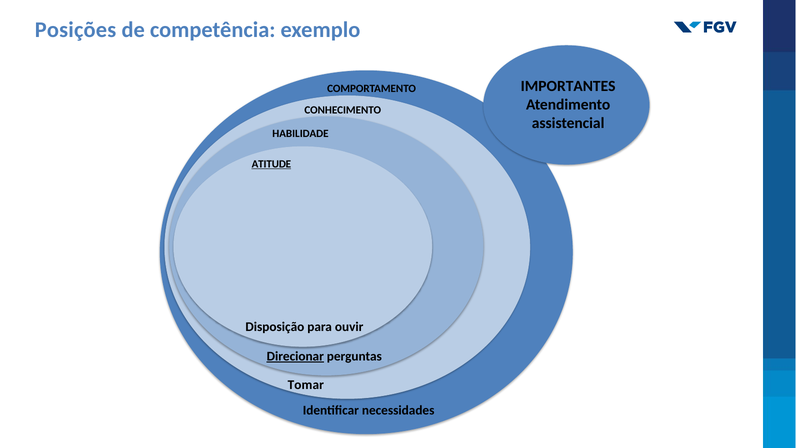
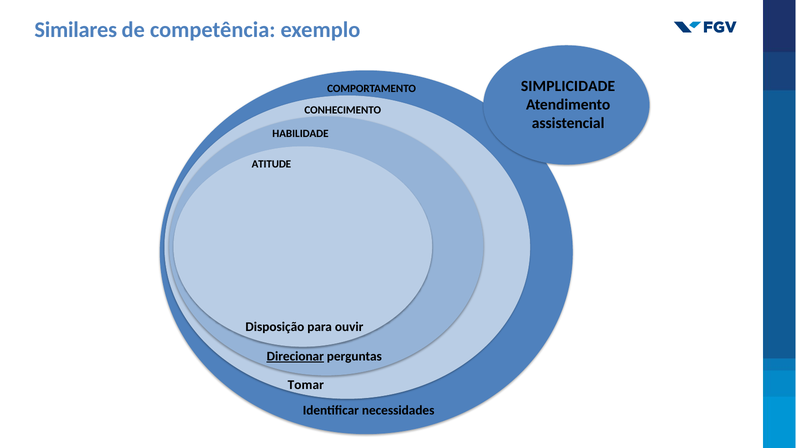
Posições: Posições -> Similares (76, 30)
IMPORTANTES: IMPORTANTES -> SIMPLICIDADE (568, 86)
ATITUDE underline: present -> none (271, 164)
